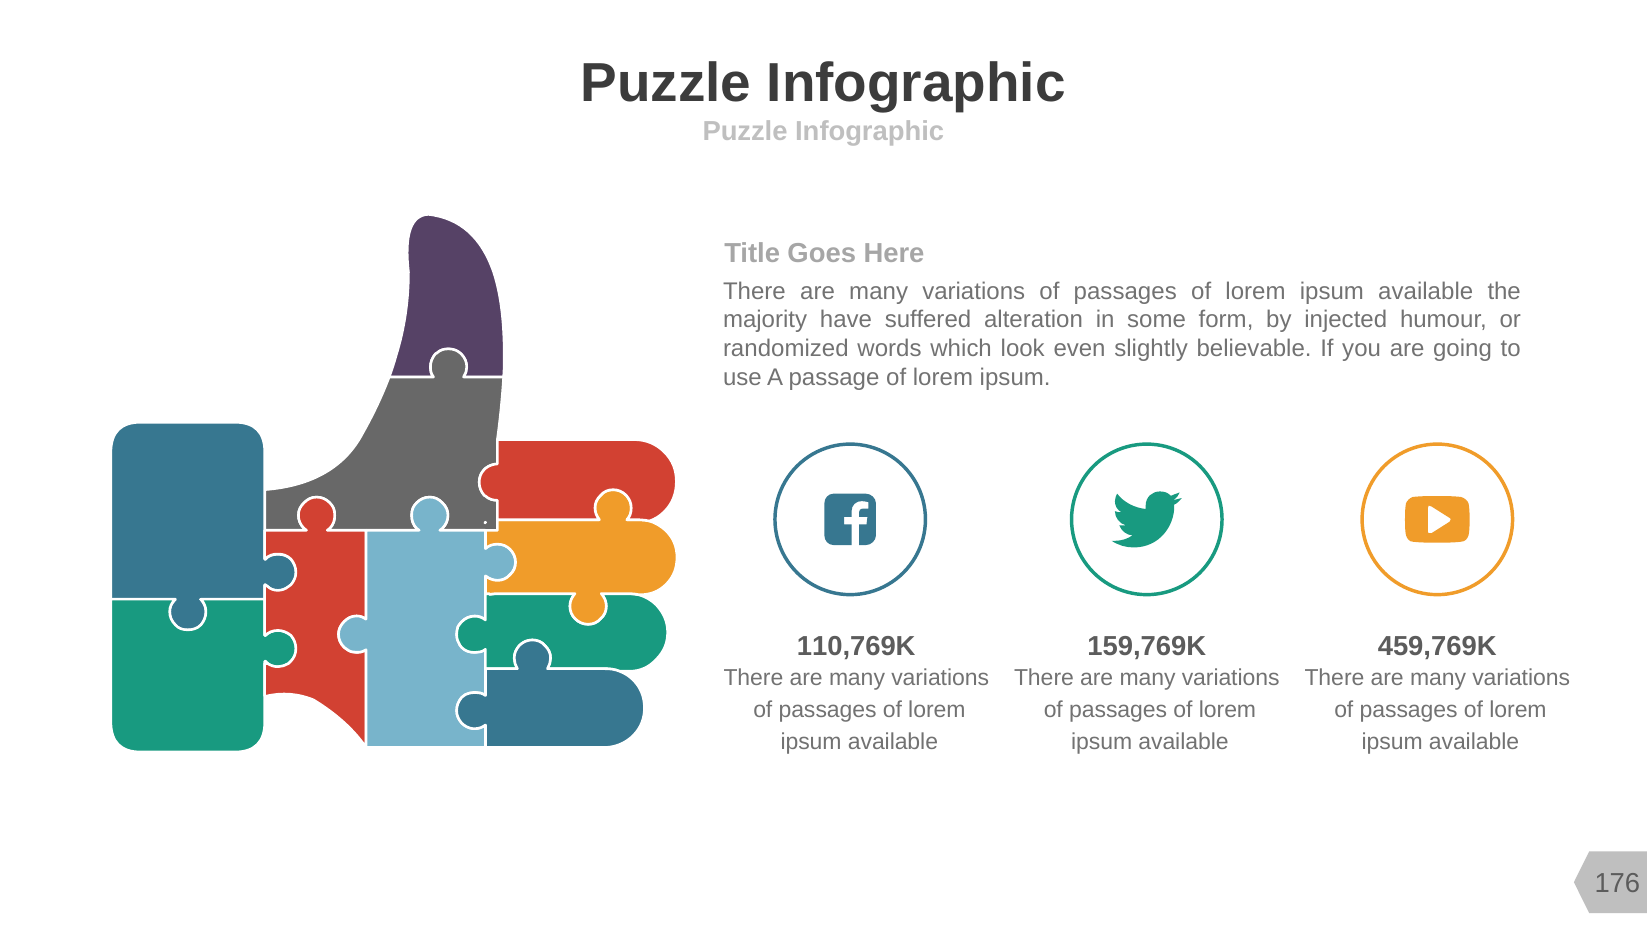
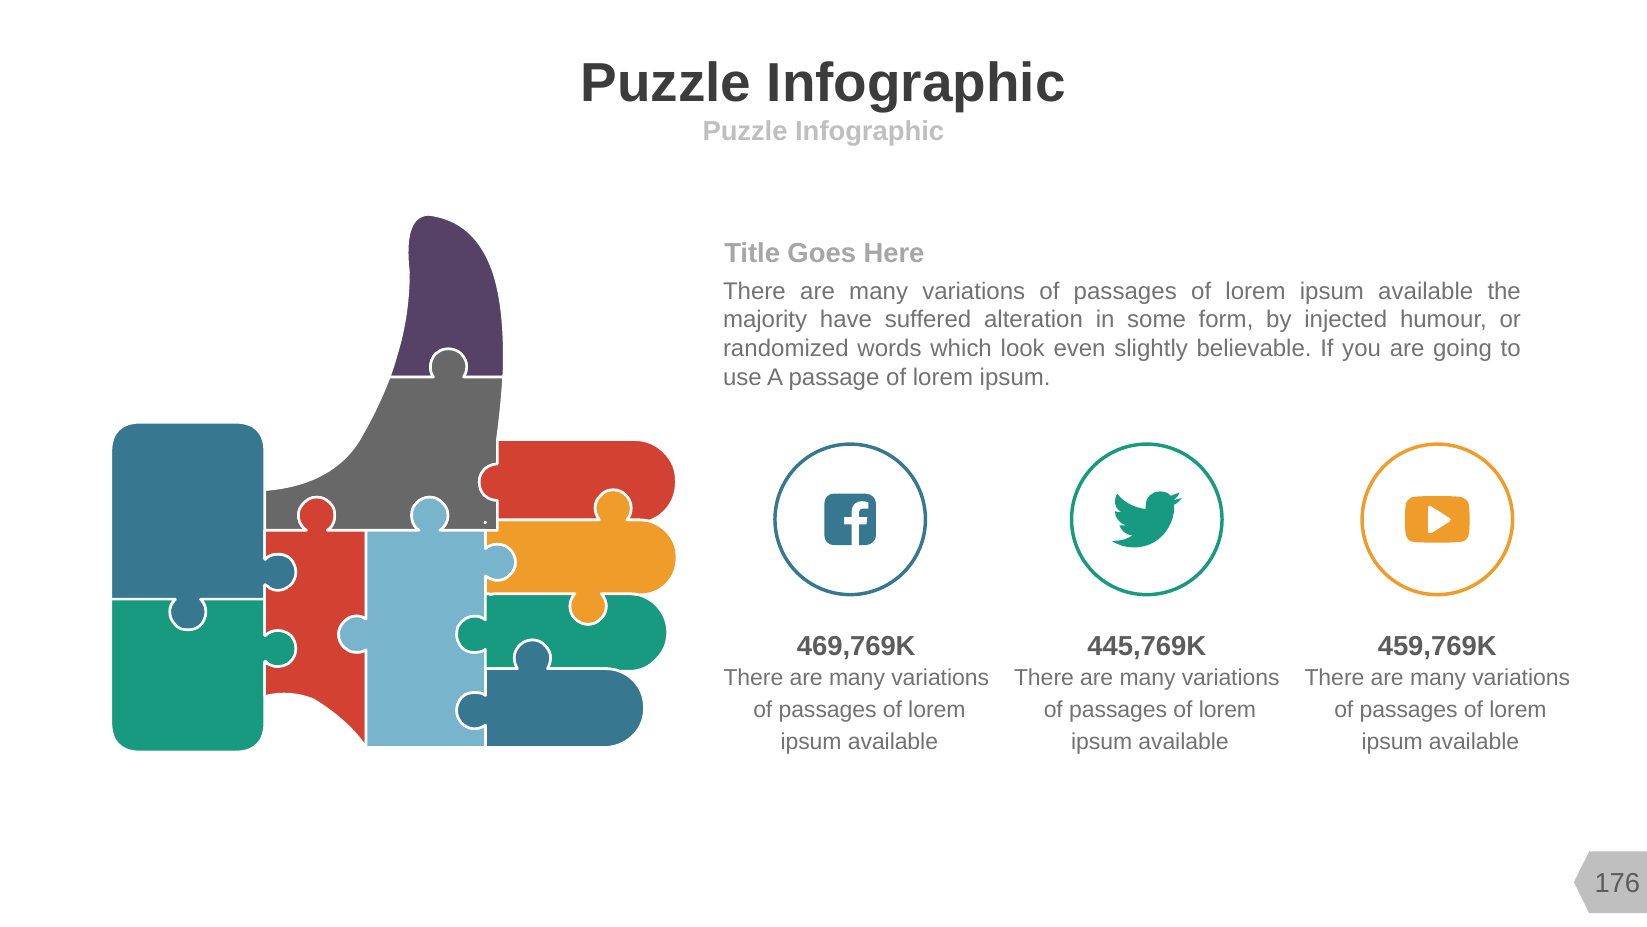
110,769K: 110,769K -> 469,769K (856, 646)
159,769K: 159,769K -> 445,769K (1147, 646)
